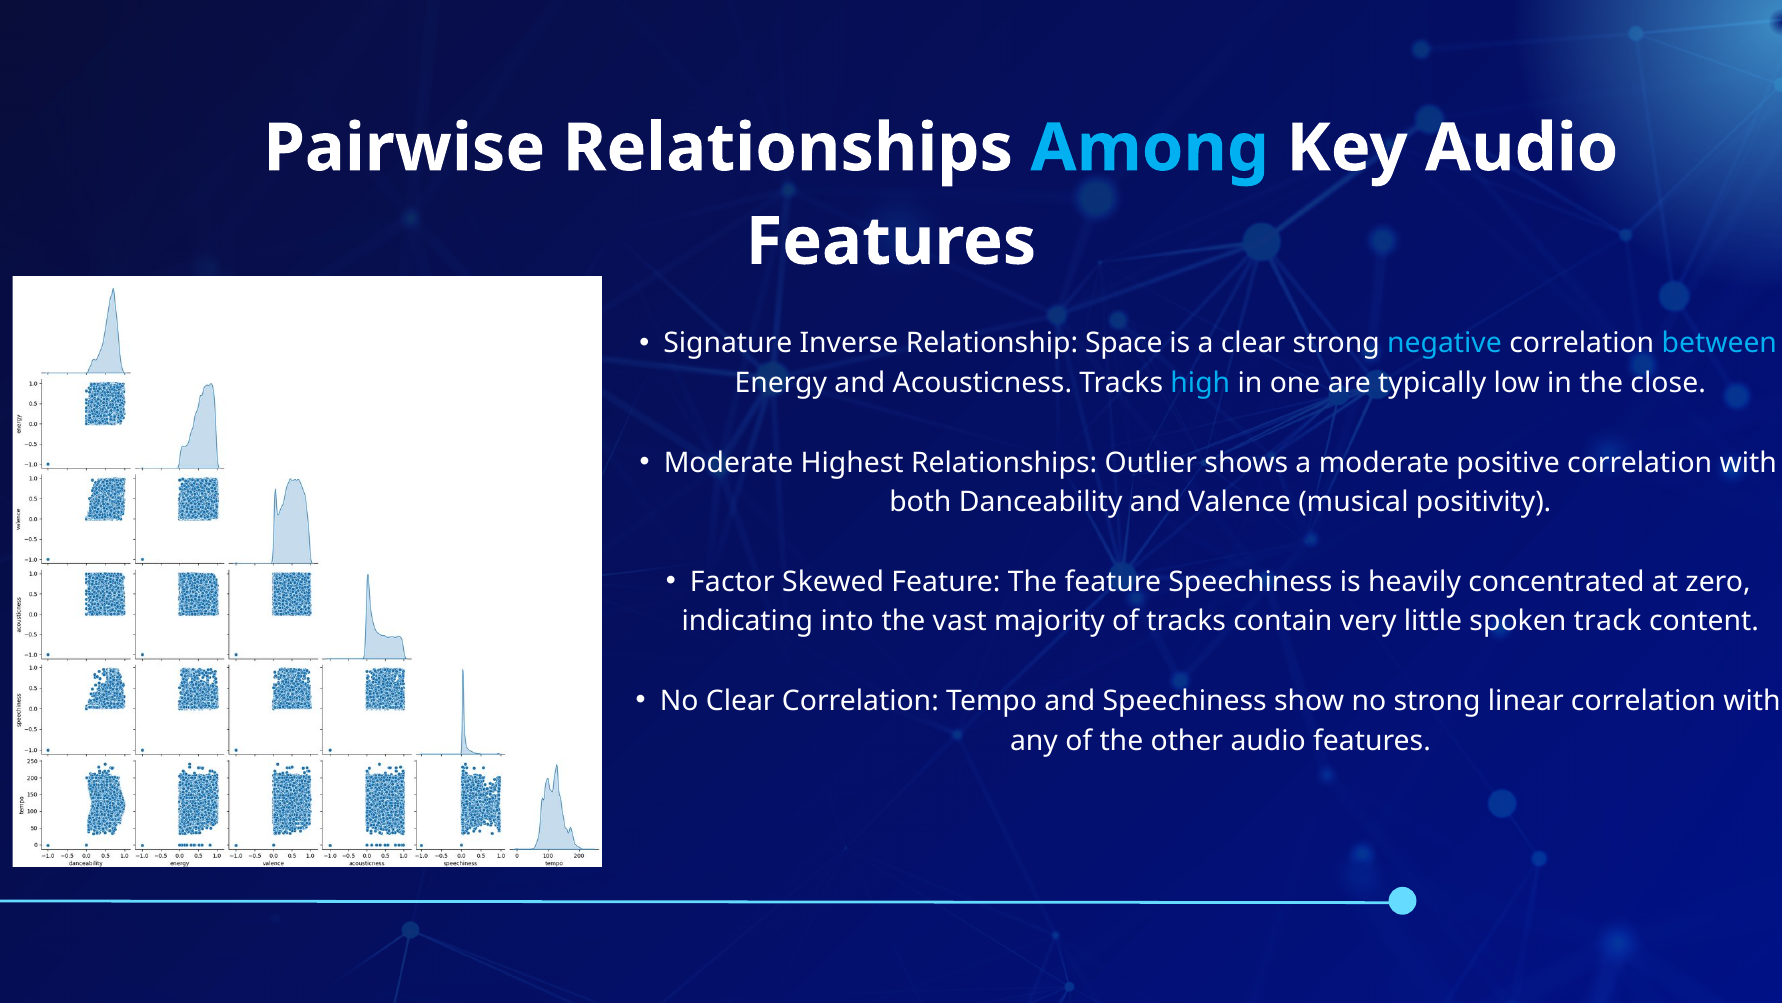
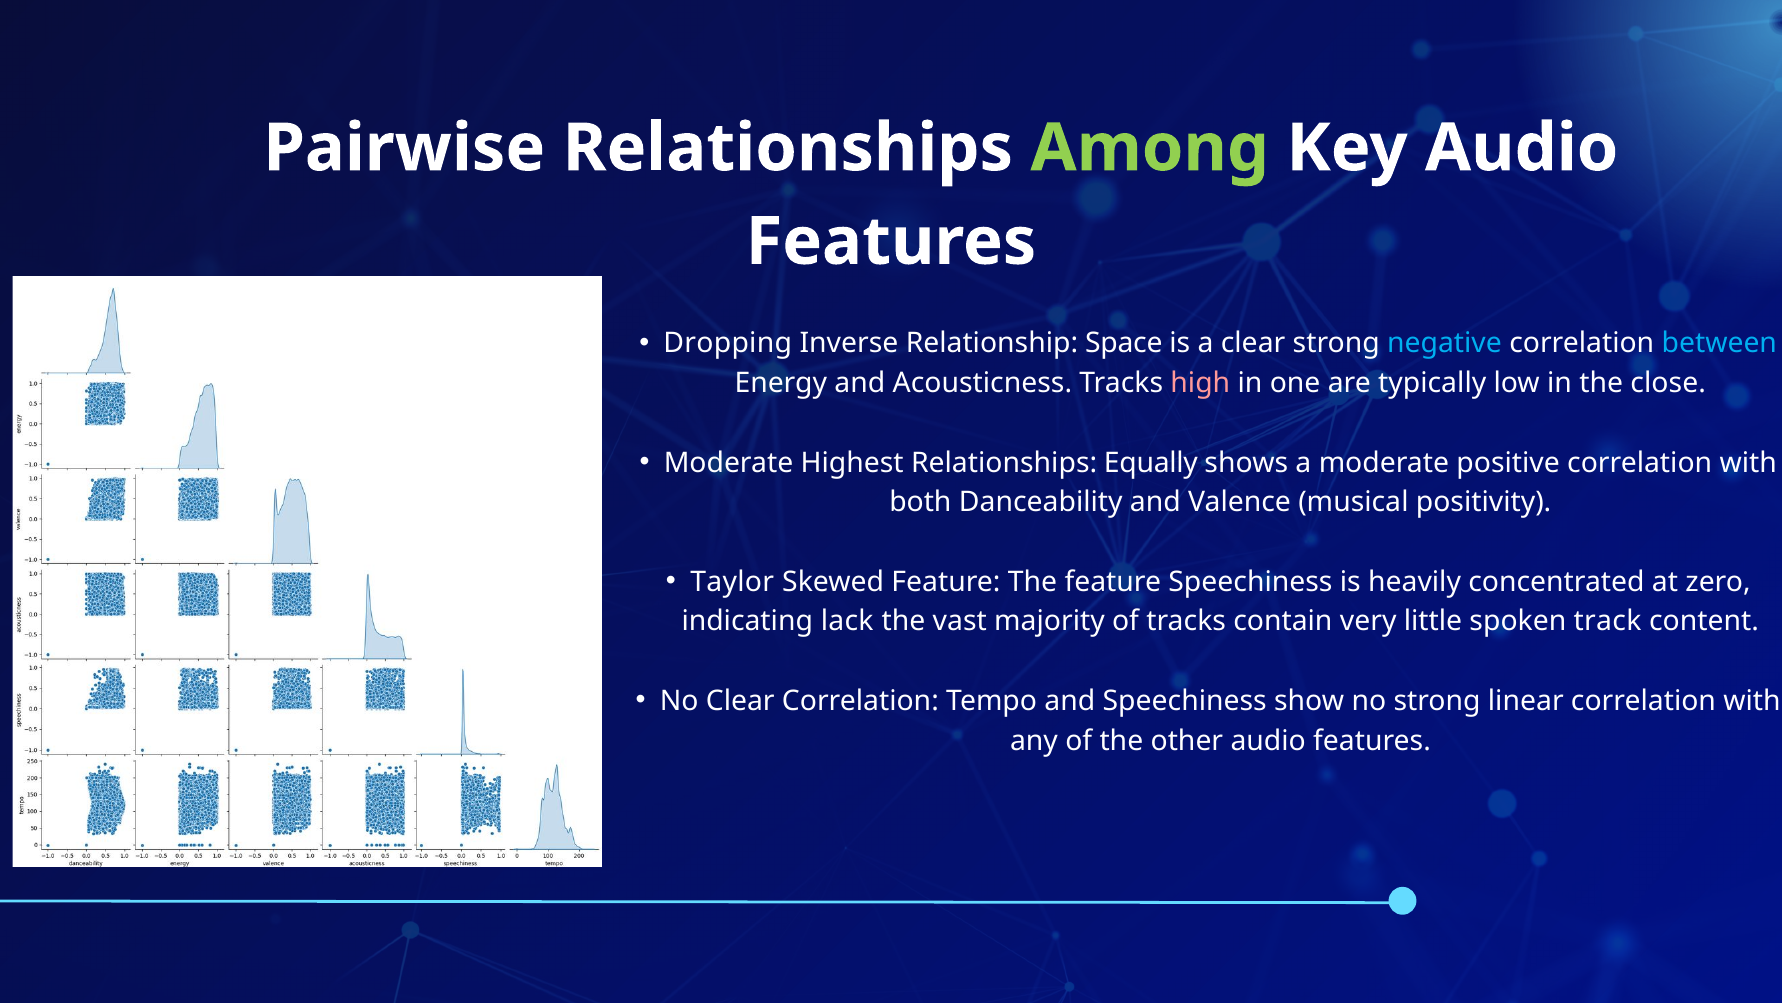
Among colour: light blue -> light green (1150, 148)
Signature: Signature -> Dropping (728, 343)
high colour: light blue -> pink (1200, 383)
Outlier: Outlier -> Equally (1151, 462)
Factor: Factor -> Taylor (732, 582)
into: into -> lack (847, 621)
